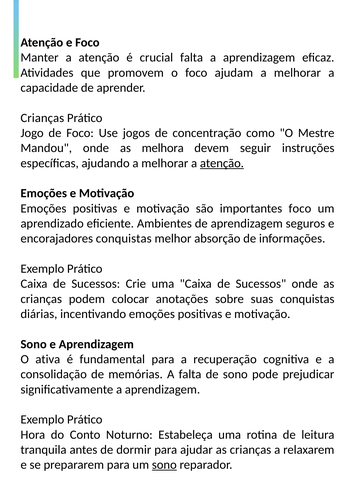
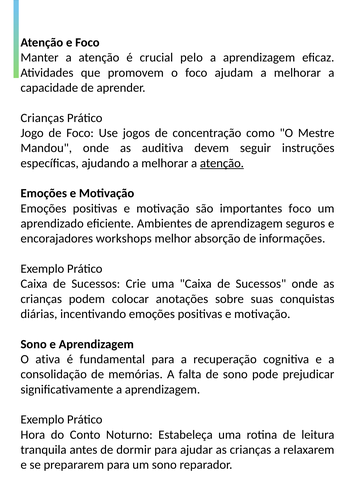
crucial falta: falta -> pelo (191, 57)
melhora: melhora -> auditiva (163, 148)
encorajadores conquistas: conquistas -> workshops (124, 238)
sono underline: present -> none (164, 464)
